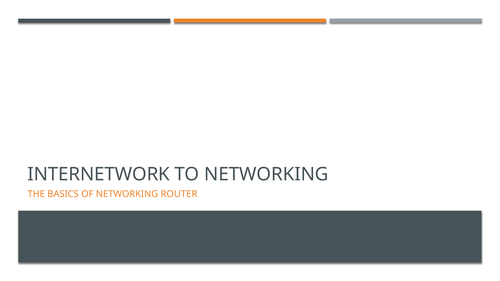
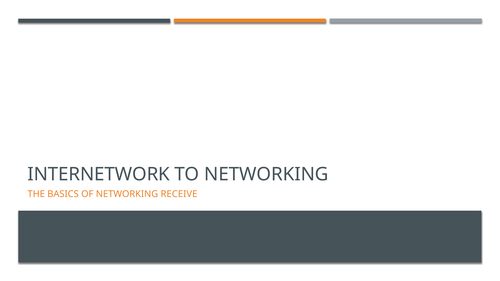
ROUTER: ROUTER -> RECEIVE (179, 194)
